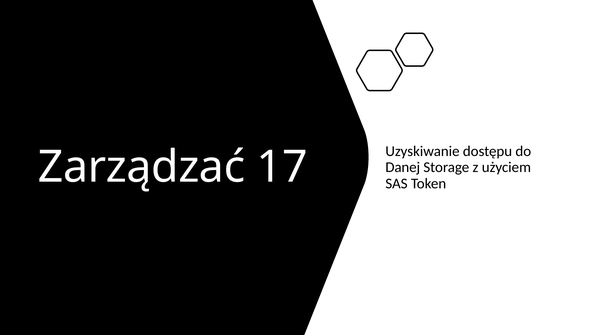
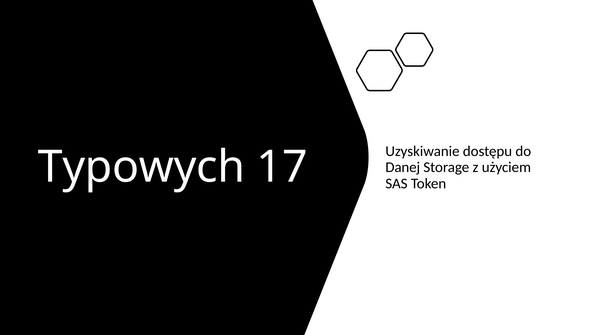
Zarządzać: Zarządzać -> Typowych (141, 167)
